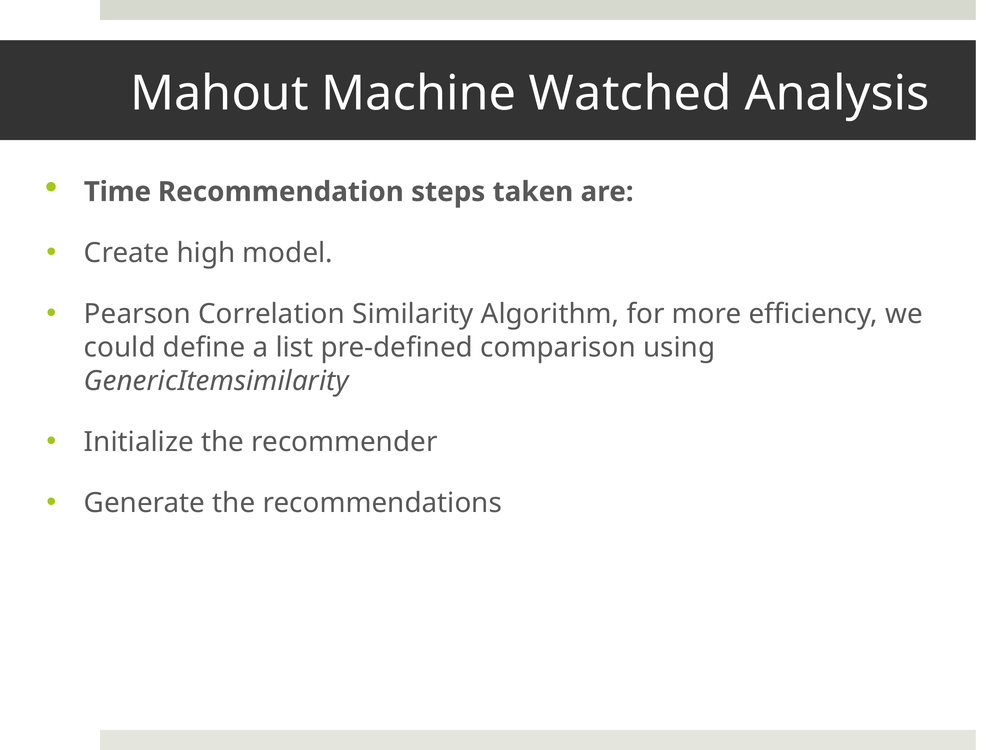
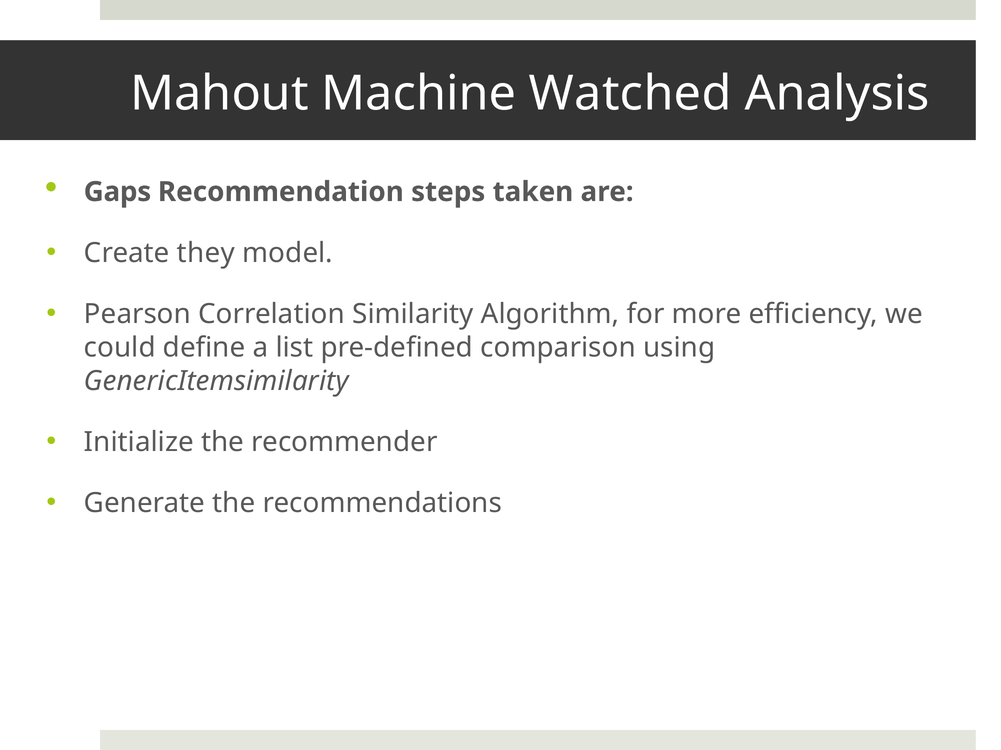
Time: Time -> Gaps (117, 192)
high: high -> they (206, 253)
